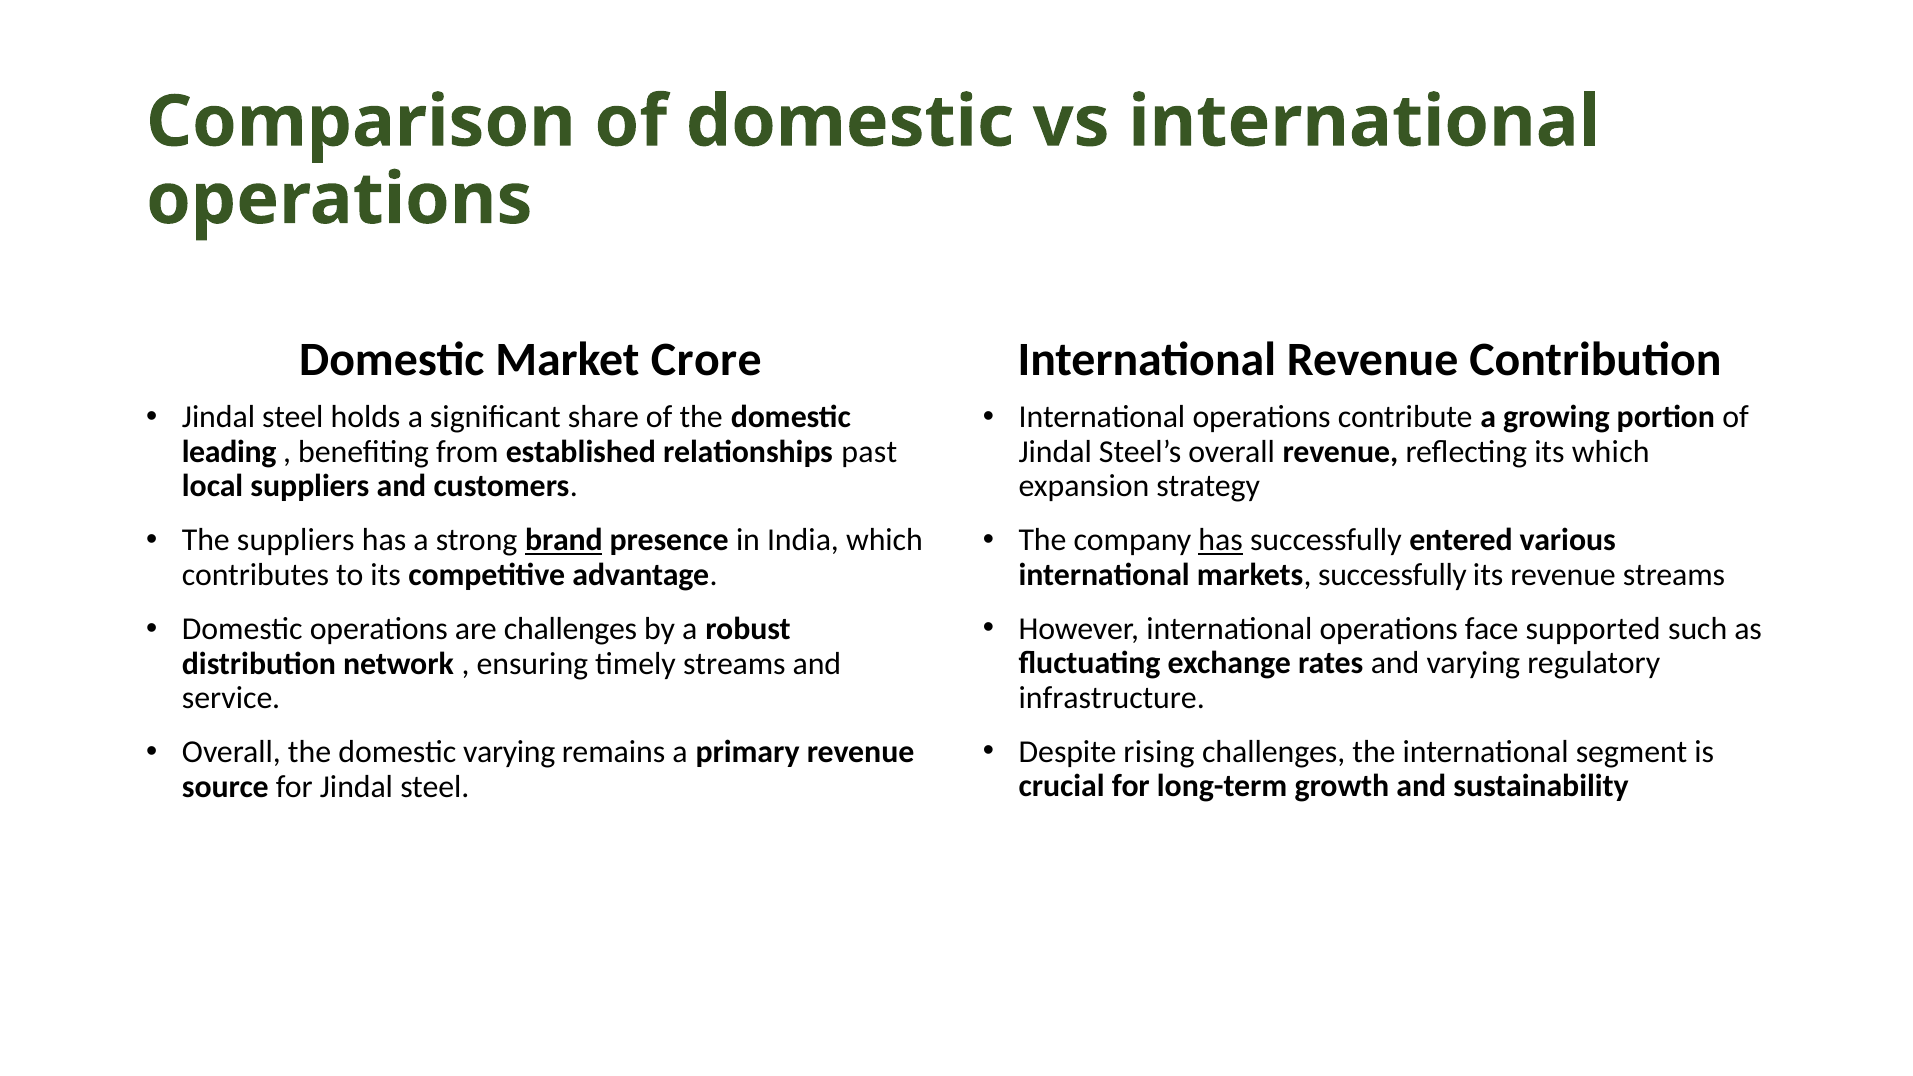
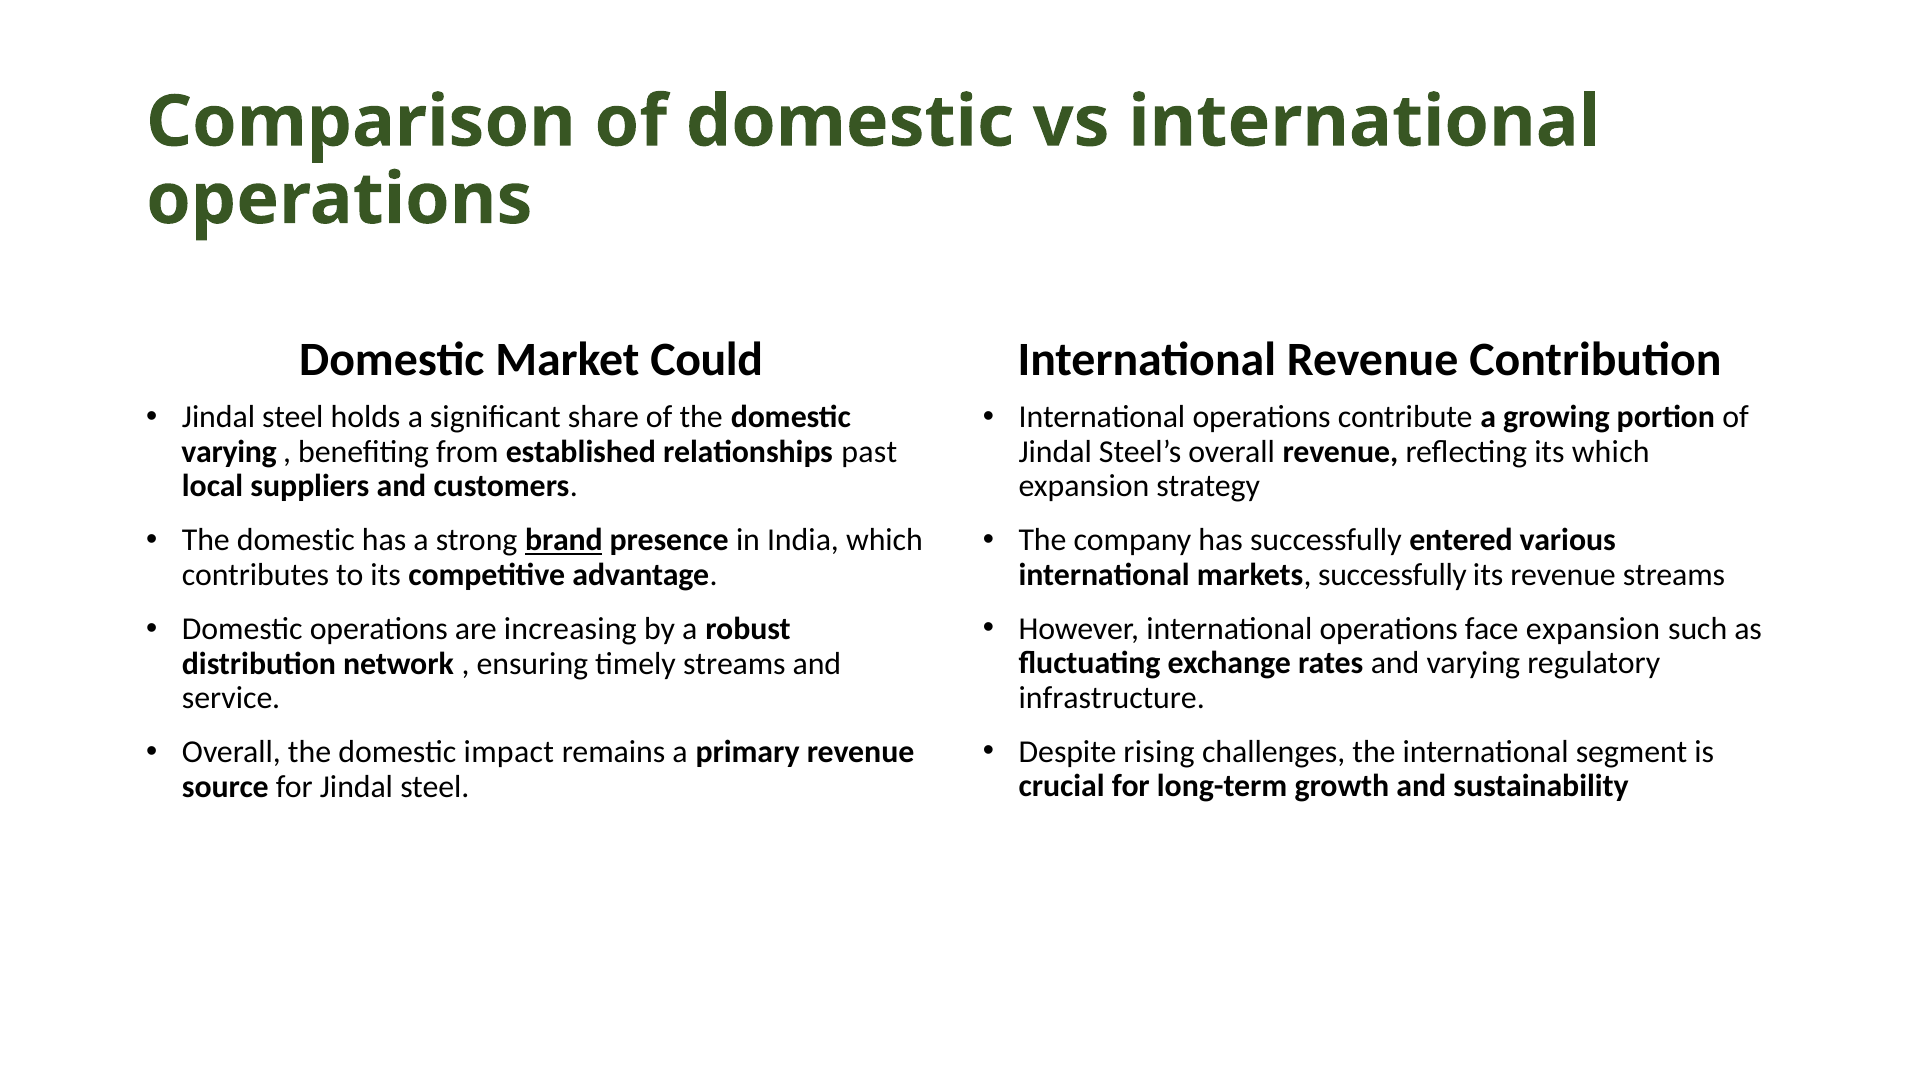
Crore: Crore -> Could (707, 360)
leading: leading -> varying (229, 452)
has underline: present -> none (1221, 540)
suppliers: suppliers -> domestic (296, 540)
face supported: supported -> expansion (1593, 629)
are challenges: challenges -> increasing (570, 629)
domestic varying: varying -> impact (509, 752)
